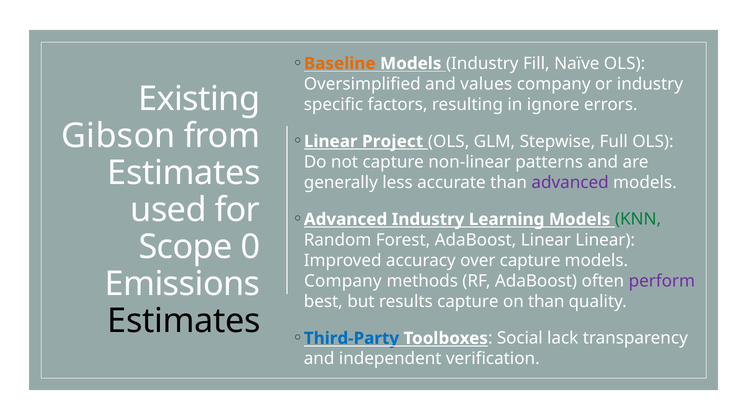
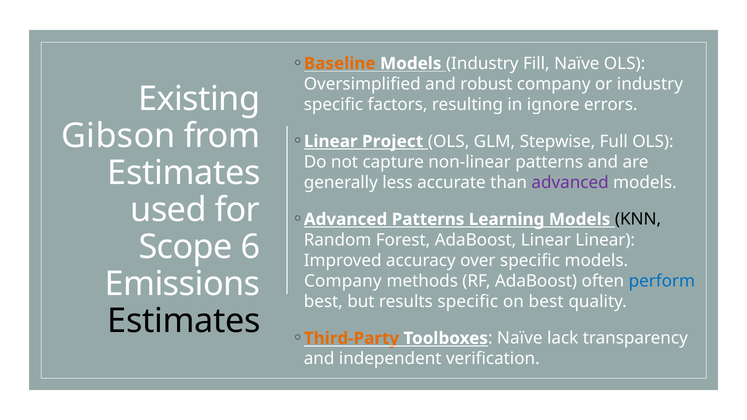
values: values -> robust (486, 84)
Advanced Industry: Industry -> Patterns (428, 219)
KNN colour: green -> black (638, 219)
0: 0 -> 6 (250, 247)
over capture: capture -> specific (530, 261)
perform colour: purple -> blue (662, 281)
results capture: capture -> specific (468, 302)
on than: than -> best (546, 302)
Third-Party colour: blue -> orange (351, 338)
Social: Social -> Naïve (520, 338)
